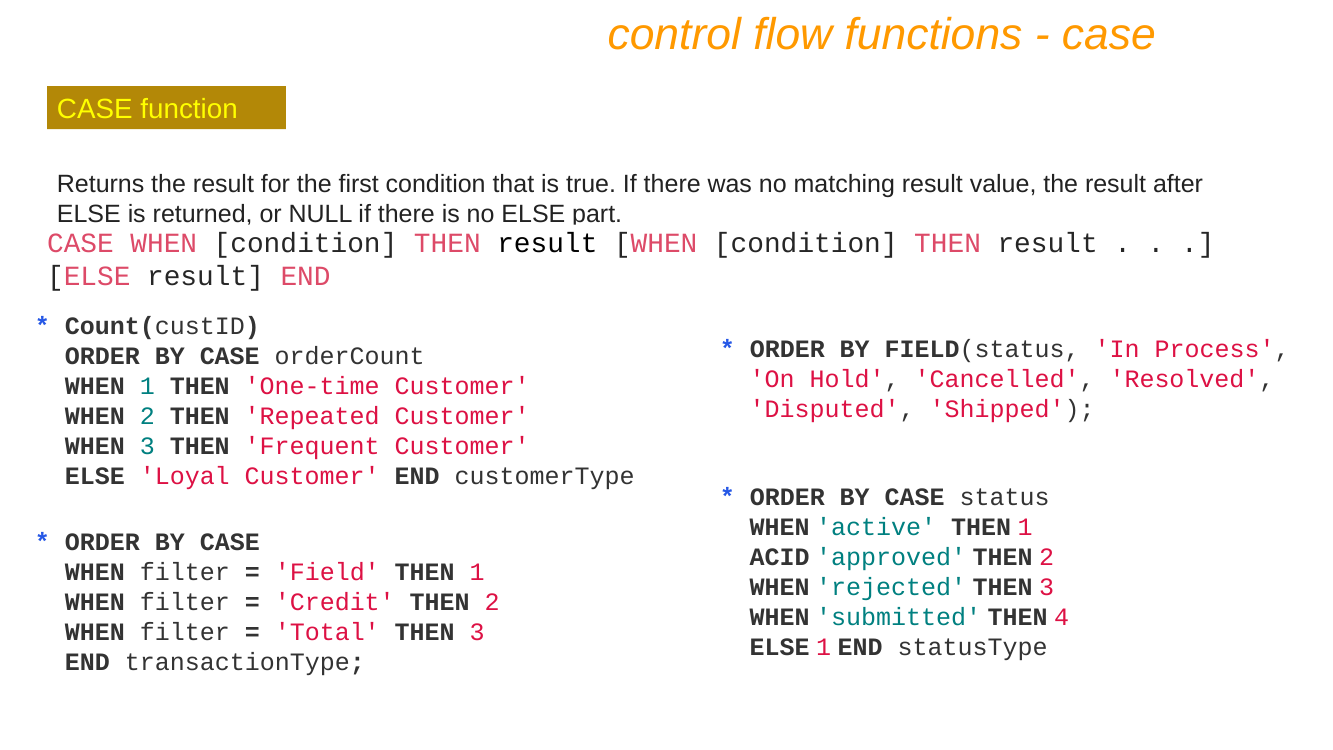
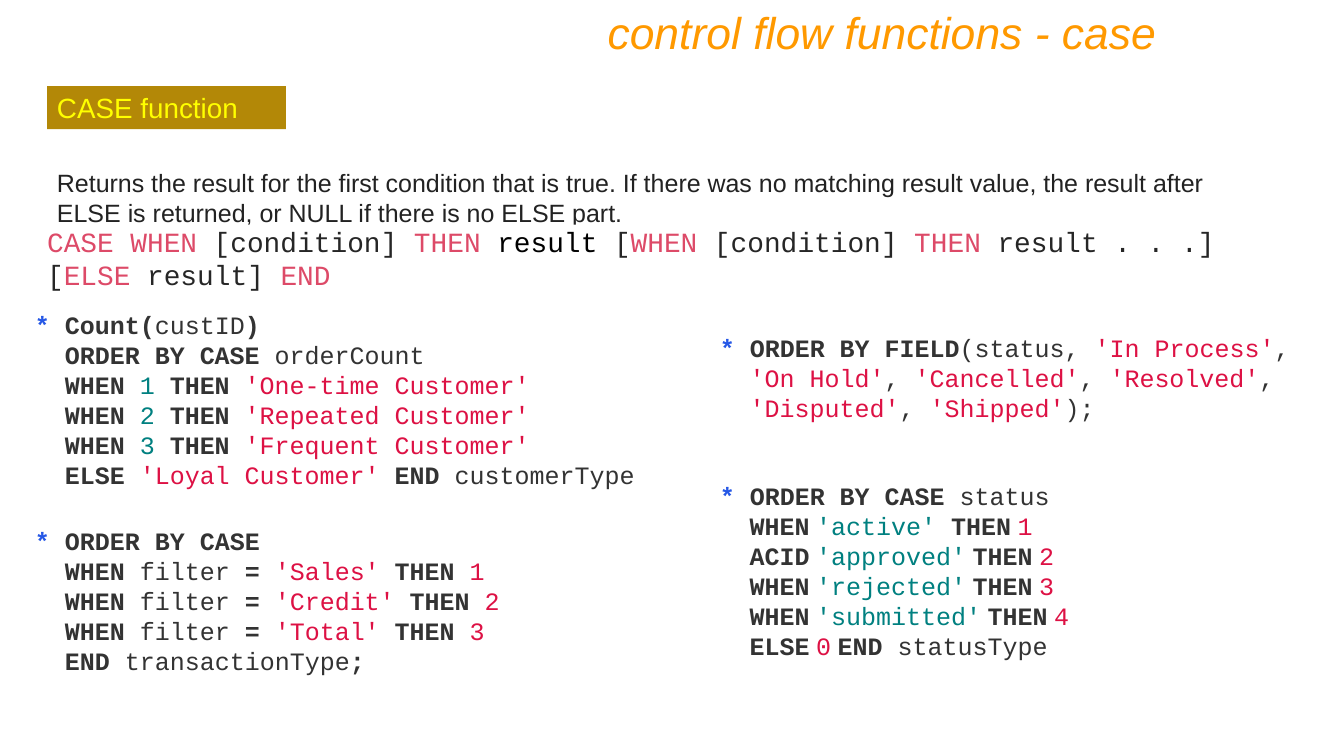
Field: Field -> Sales (327, 572)
ELSE 1: 1 -> 0 (824, 647)
